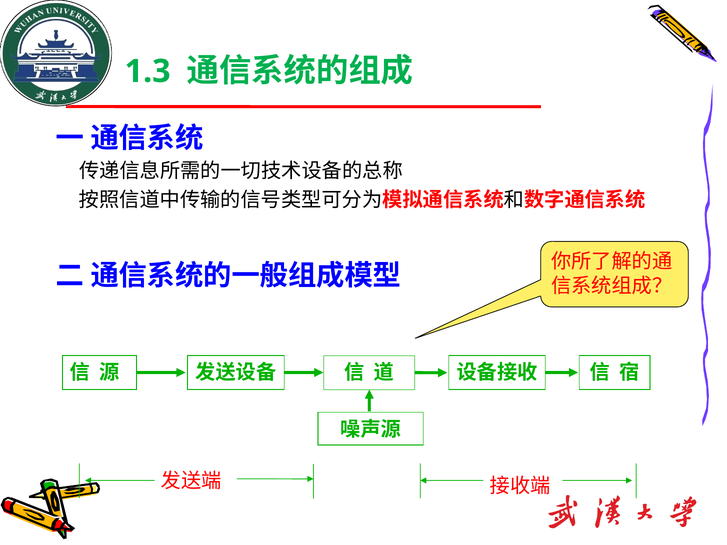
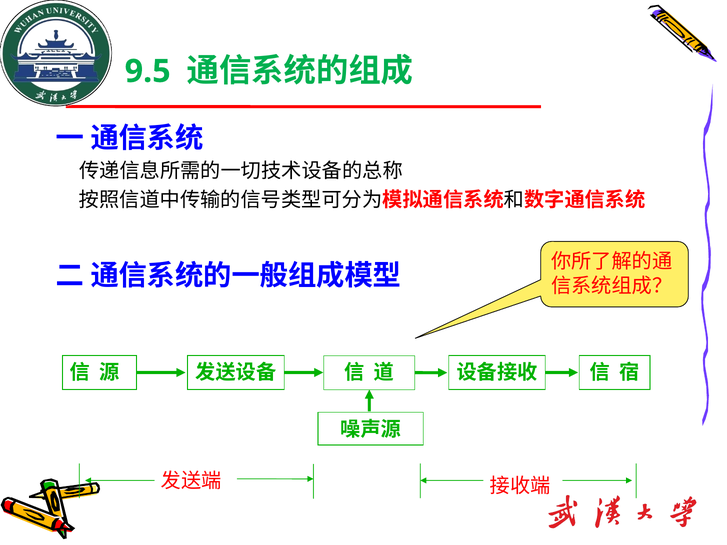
1.3: 1.3 -> 9.5 (148, 71)
